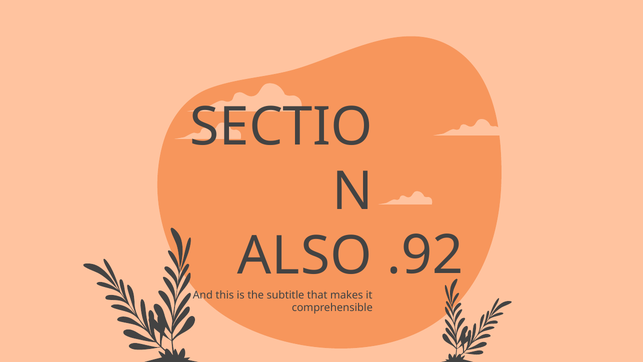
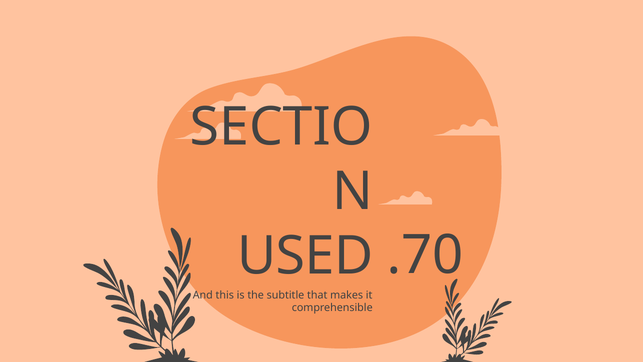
.92: .92 -> .70 (425, 255)
ALSO: ALSO -> USED (305, 256)
